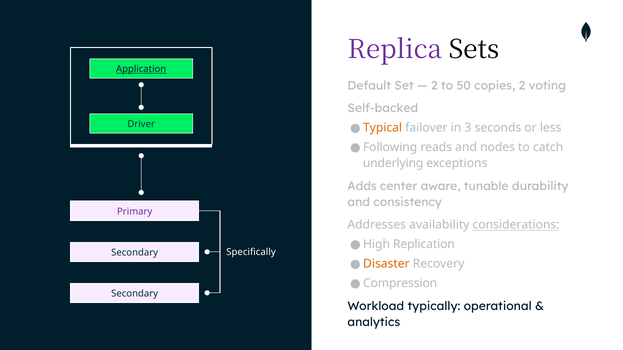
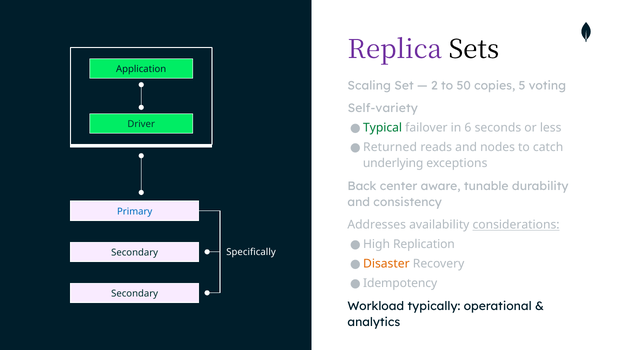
Application underline: present -> none (141, 69)
Default: Default -> Scaling (369, 86)
copies 2: 2 -> 5 (522, 86)
Self-backed: Self-backed -> Self-variety (383, 109)
Typical colour: orange -> green (383, 128)
3: 3 -> 6 (468, 128)
Following: Following -> Returned (390, 147)
Adds: Adds -> Back (362, 186)
Primary colour: purple -> blue (135, 212)
Compression: Compression -> Idempotency (400, 284)
